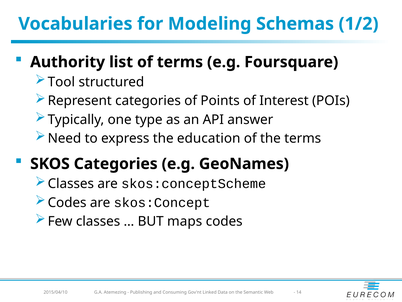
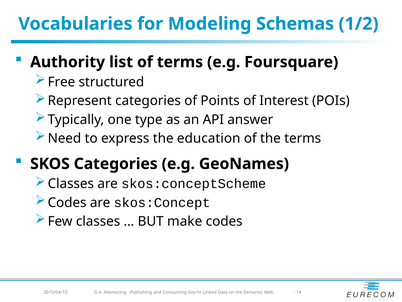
Tool: Tool -> Free (61, 82)
maps: maps -> make (185, 221)
